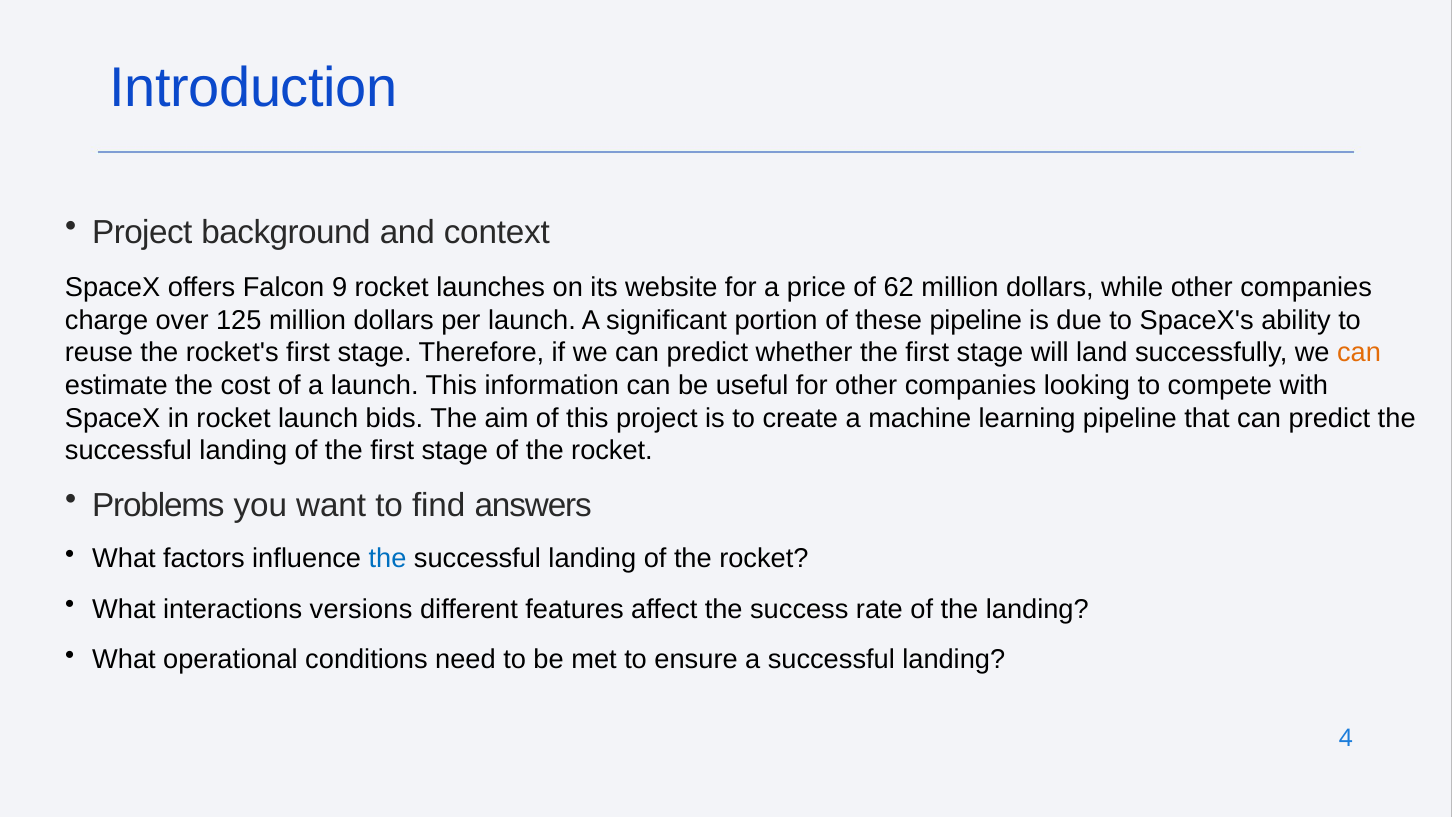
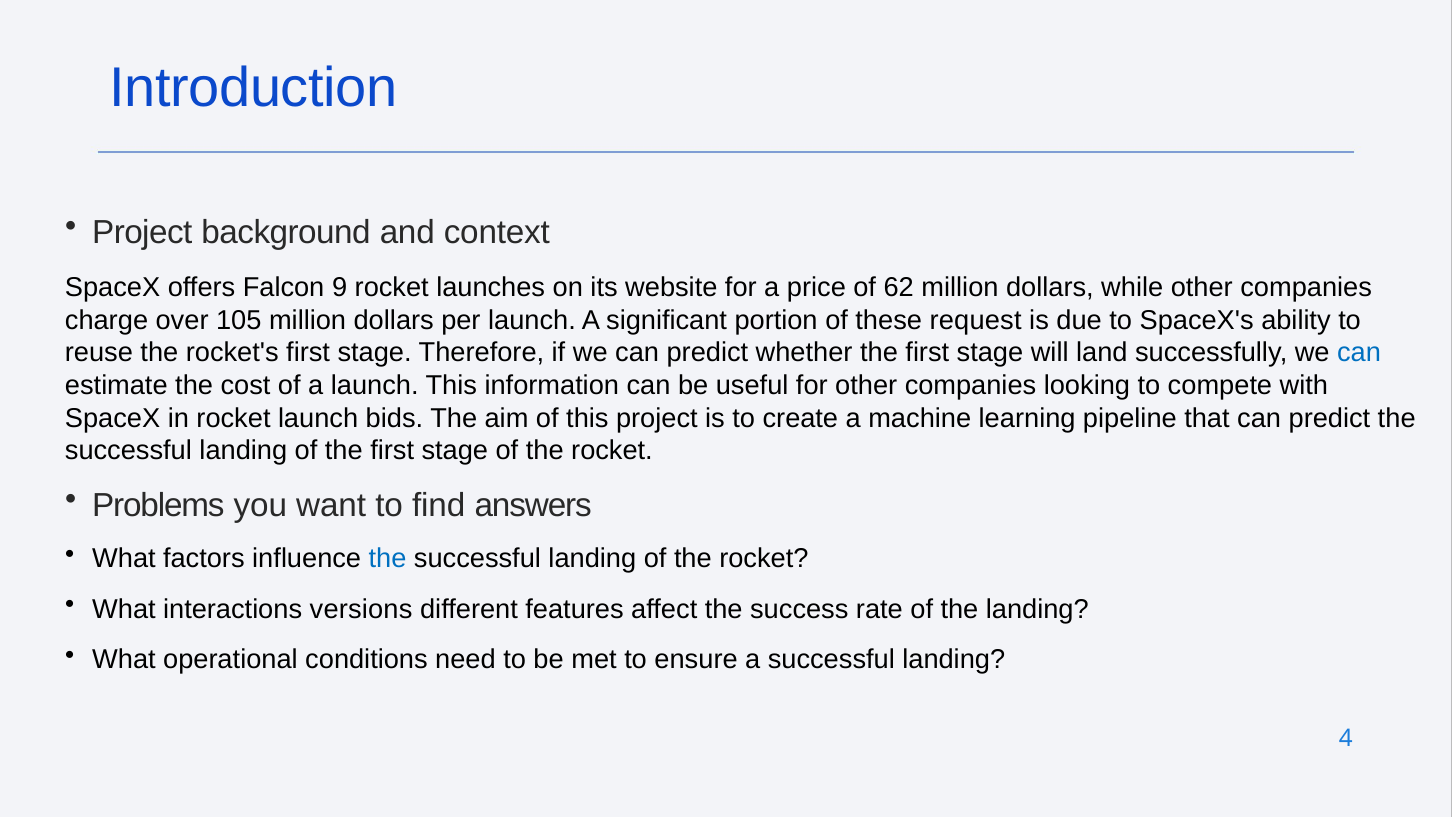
125: 125 -> 105 (239, 320)
these pipeline: pipeline -> request (976, 320)
can colour: orange -> blue (1359, 353)
